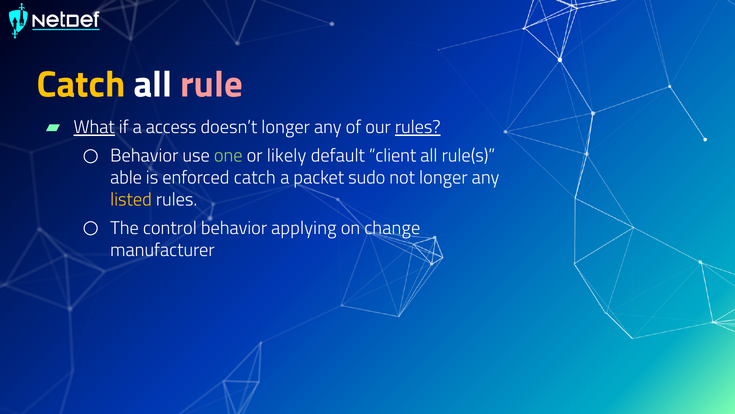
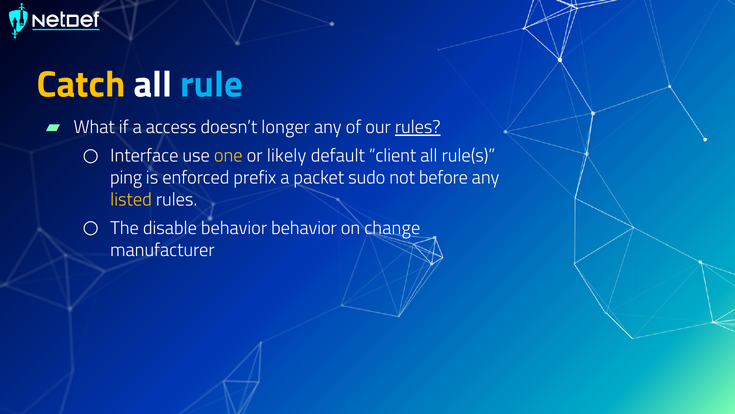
rule colour: pink -> light blue (211, 84)
What underline: present -> none (94, 127)
Behavior: Behavior -> Interface (144, 155)
one colour: light green -> yellow (228, 155)
able: able -> ping (126, 177)
enforced catch: catch -> prefix (255, 177)
not longer: longer -> before (443, 177)
control: control -> disable (170, 228)
behavior applying: applying -> behavior (304, 228)
